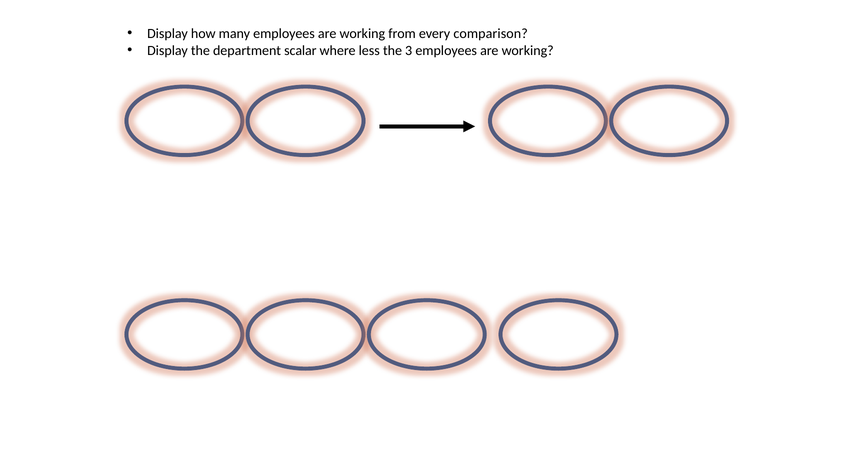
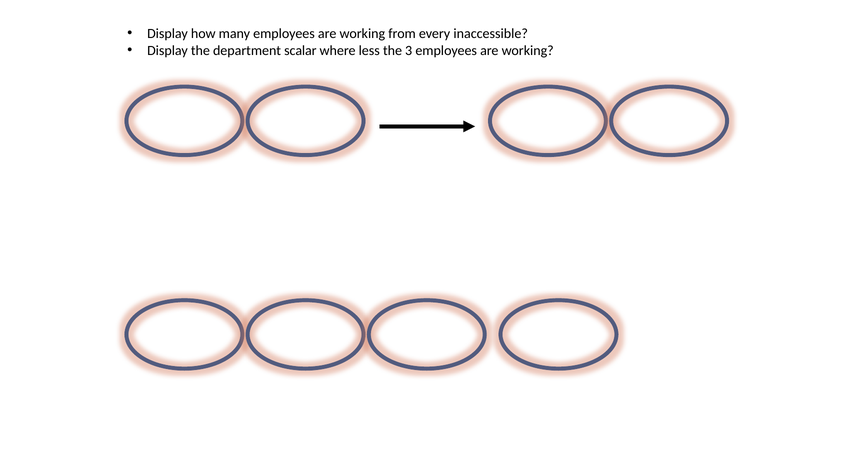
comparison: comparison -> inaccessible (491, 34)
